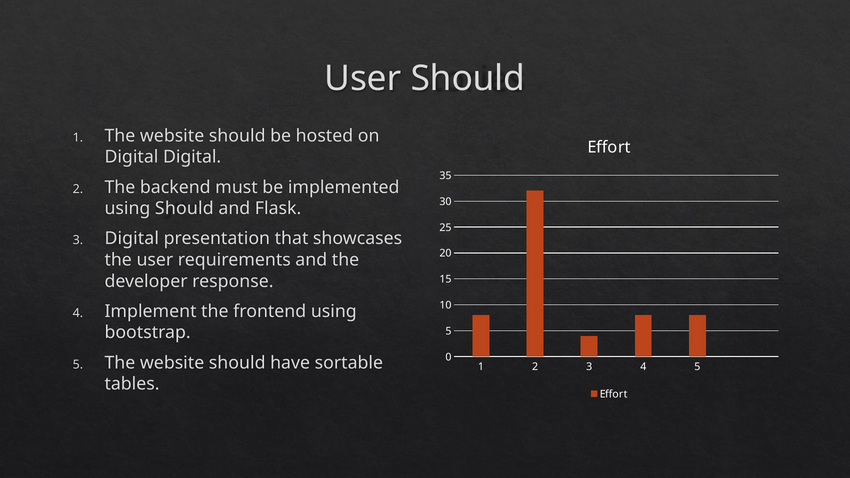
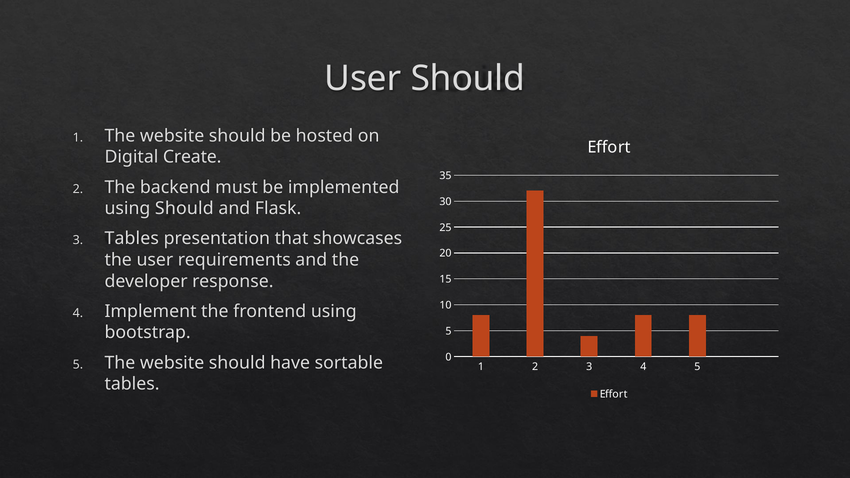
Digital Digital: Digital -> Create (192, 157)
3 Digital: Digital -> Tables (132, 239)
